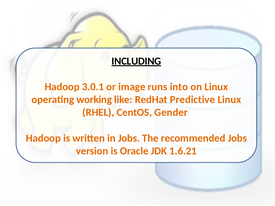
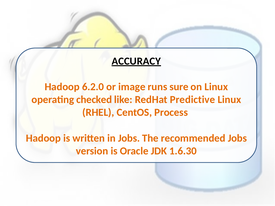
INCLUDING: INCLUDING -> ACCURACY (136, 61)
3.0.1: 3.0.1 -> 6.2.0 (93, 87)
into: into -> sure (179, 87)
working: working -> checked (94, 100)
Gender: Gender -> Process (171, 113)
1.6.21: 1.6.21 -> 1.6.30 (183, 151)
